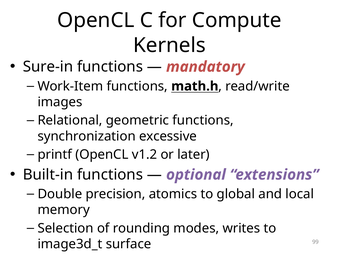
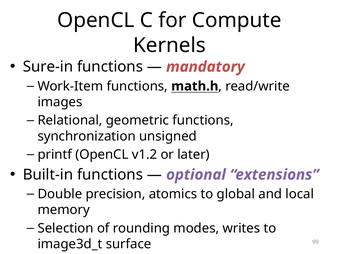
excessive: excessive -> unsigned (168, 136)
